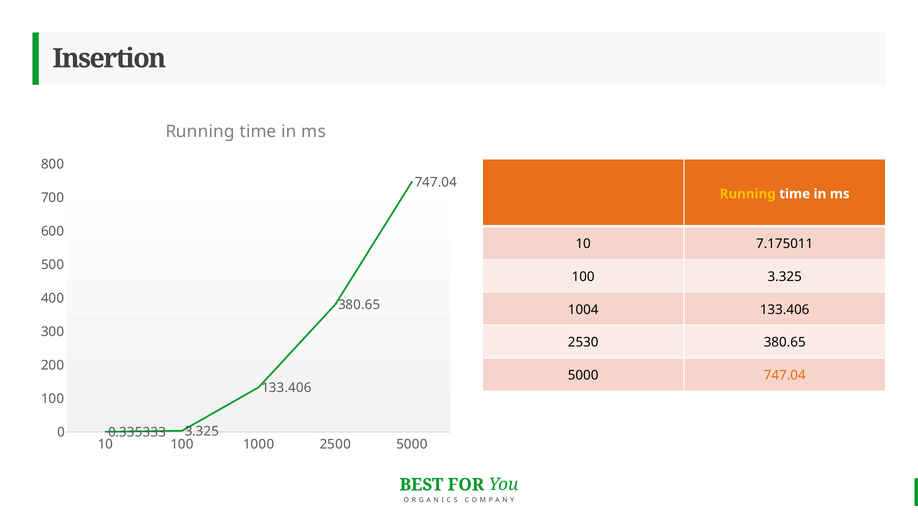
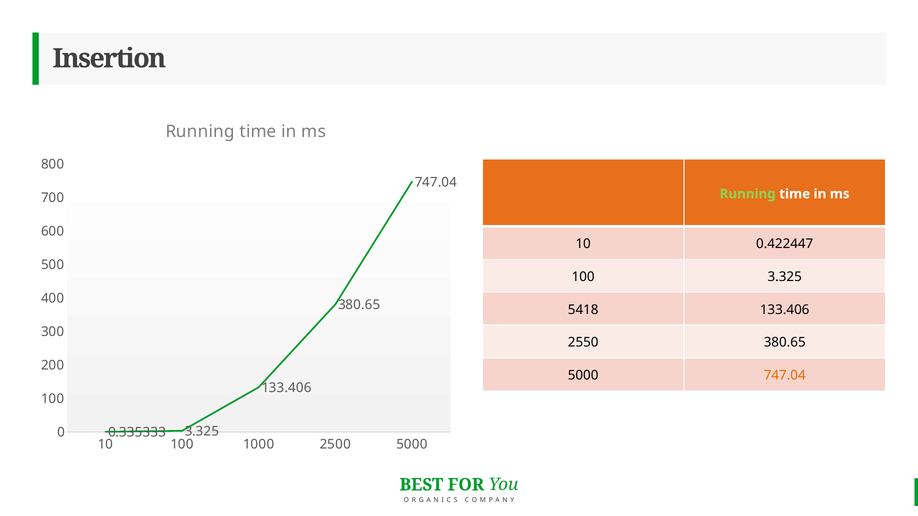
Running colour: yellow -> light green (748, 194)
7.175011: 7.175011 -> 0.422447 (785, 244)
1004: 1004 -> 5418 (583, 310)
2530: 2530 -> 2550 (583, 343)
